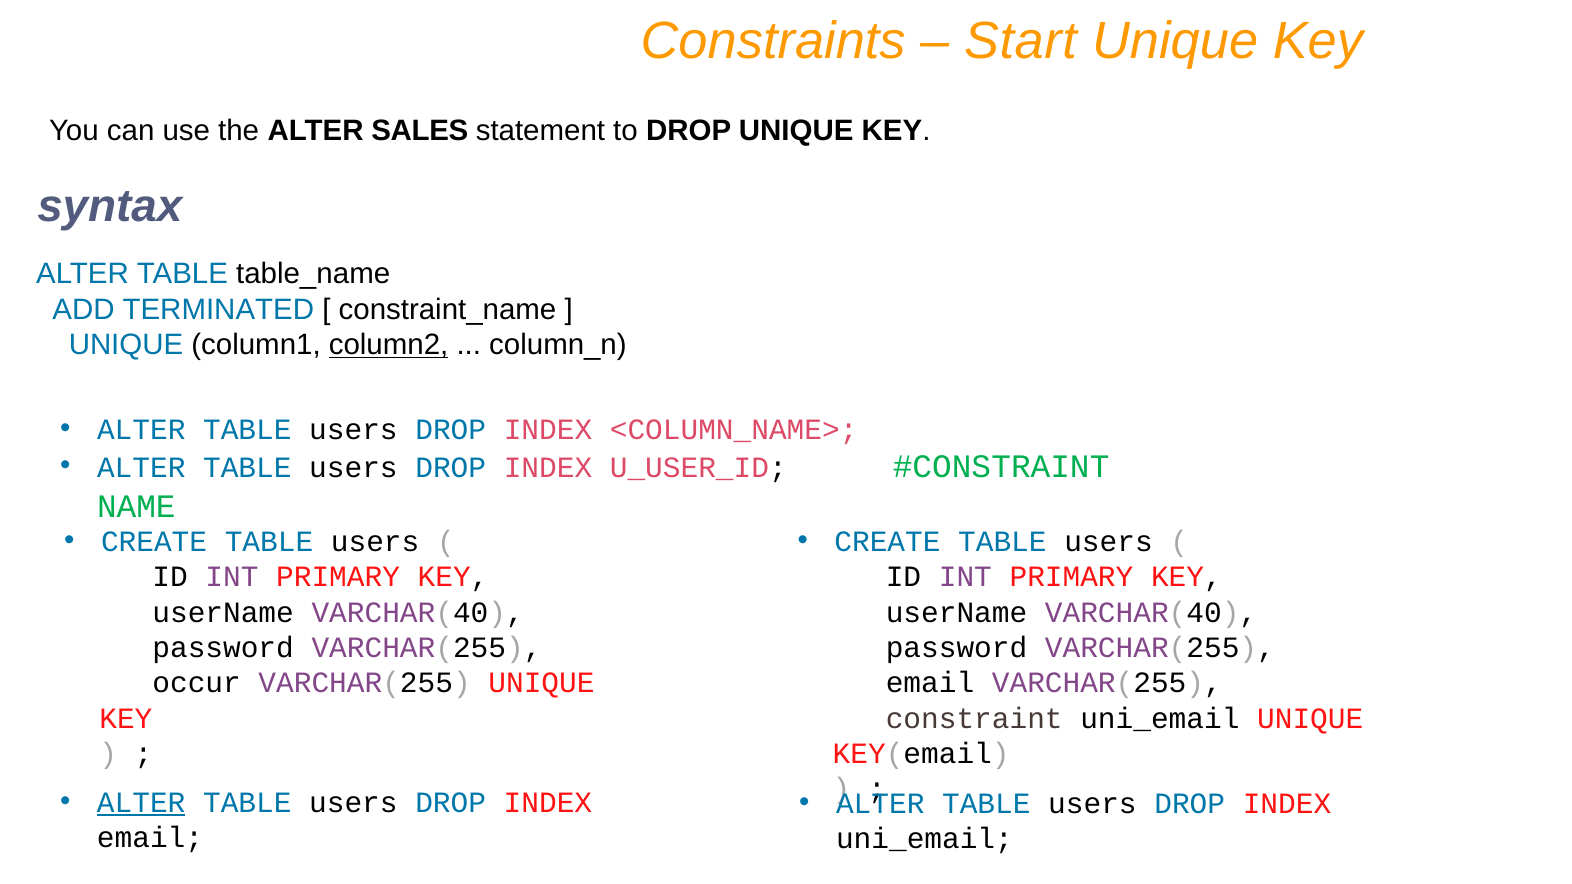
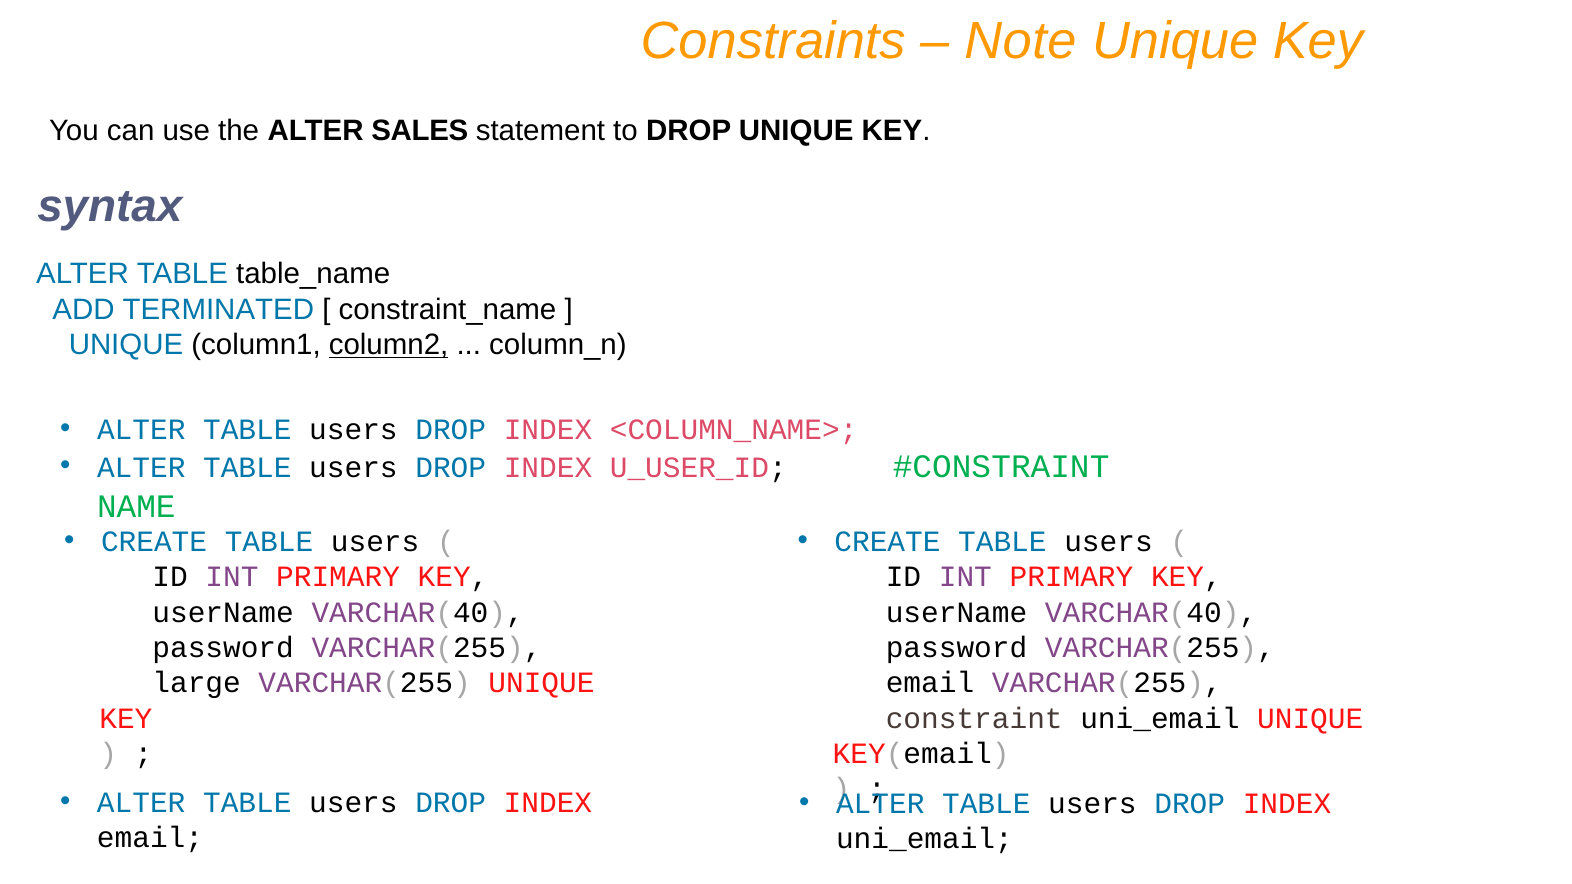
Start: Start -> Note (1020, 41)
occur: occur -> large (197, 683)
ALTER underline: present -> none (141, 803)
